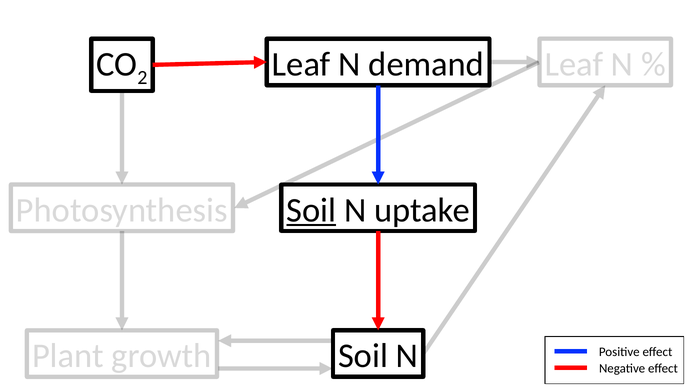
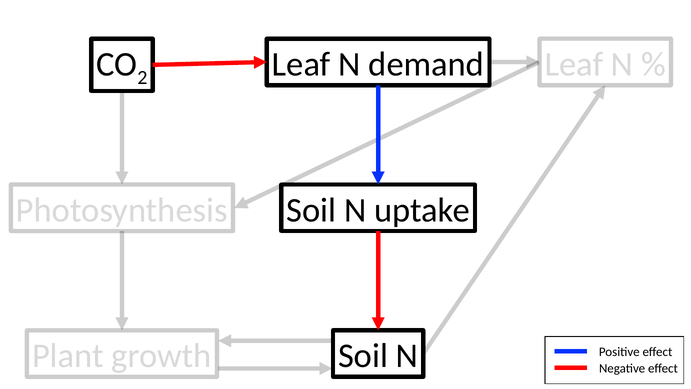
Soil underline: present -> none (311, 210)
